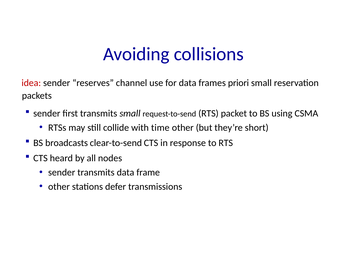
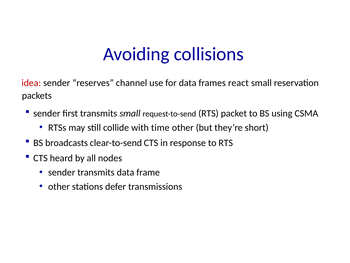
priori: priori -> react (238, 83)
